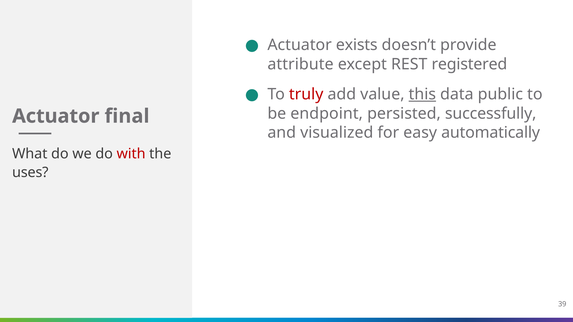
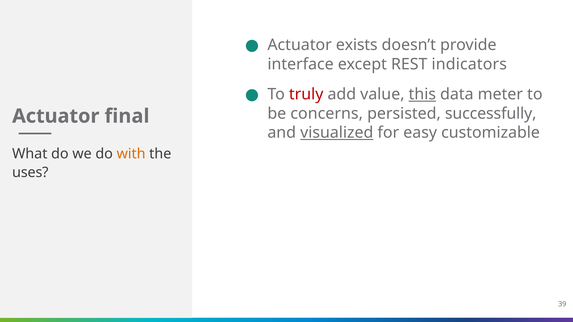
attribute: attribute -> interface (301, 64)
registered: registered -> indicators (469, 64)
public: public -> meter (500, 94)
endpoint: endpoint -> concerns (327, 114)
visualized underline: none -> present (337, 133)
automatically: automatically -> customizable (491, 133)
with colour: red -> orange (131, 154)
